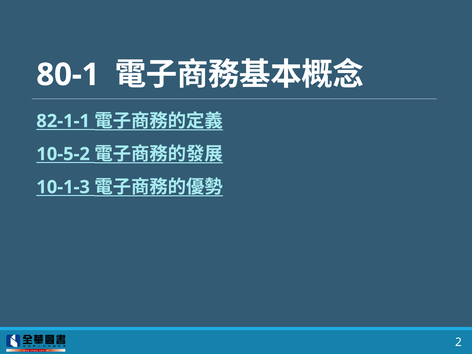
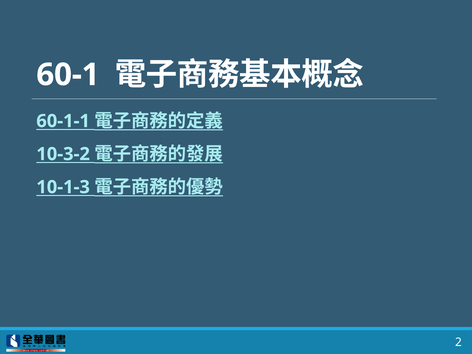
80-1: 80-1 -> 60-1 (68, 75)
82-1-1: 82-1-1 -> 60-1-1 (63, 121)
10-5-2: 10-5-2 -> 10-3-2 (63, 154)
